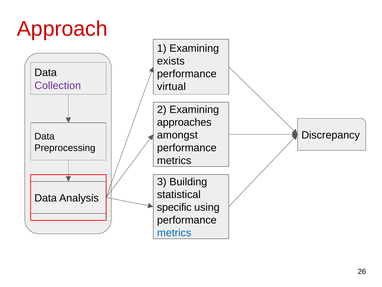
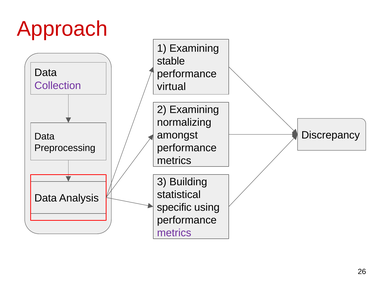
exists: exists -> stable (171, 61)
approaches: approaches -> normalizing (184, 122)
metrics colour: blue -> purple (174, 232)
